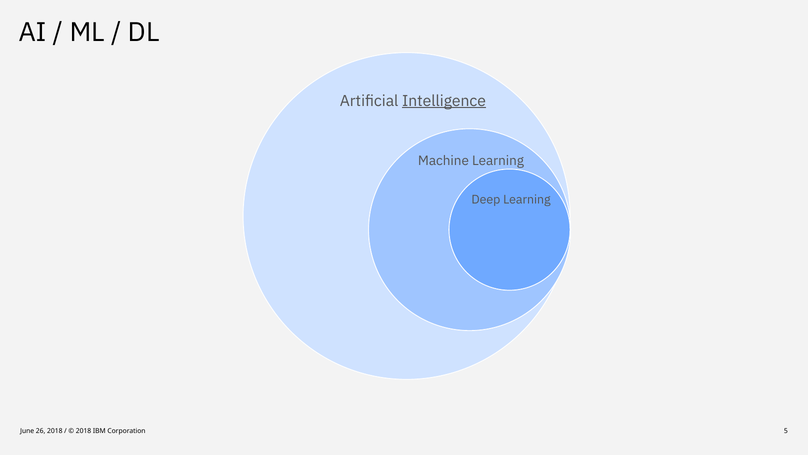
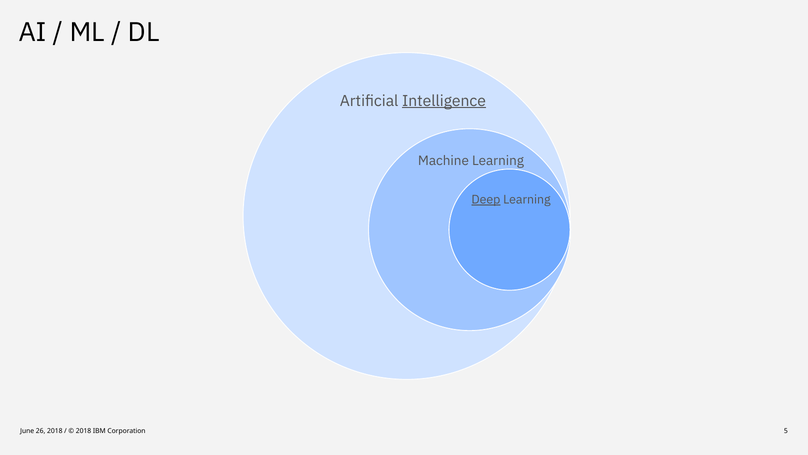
Deep underline: none -> present (486, 200)
